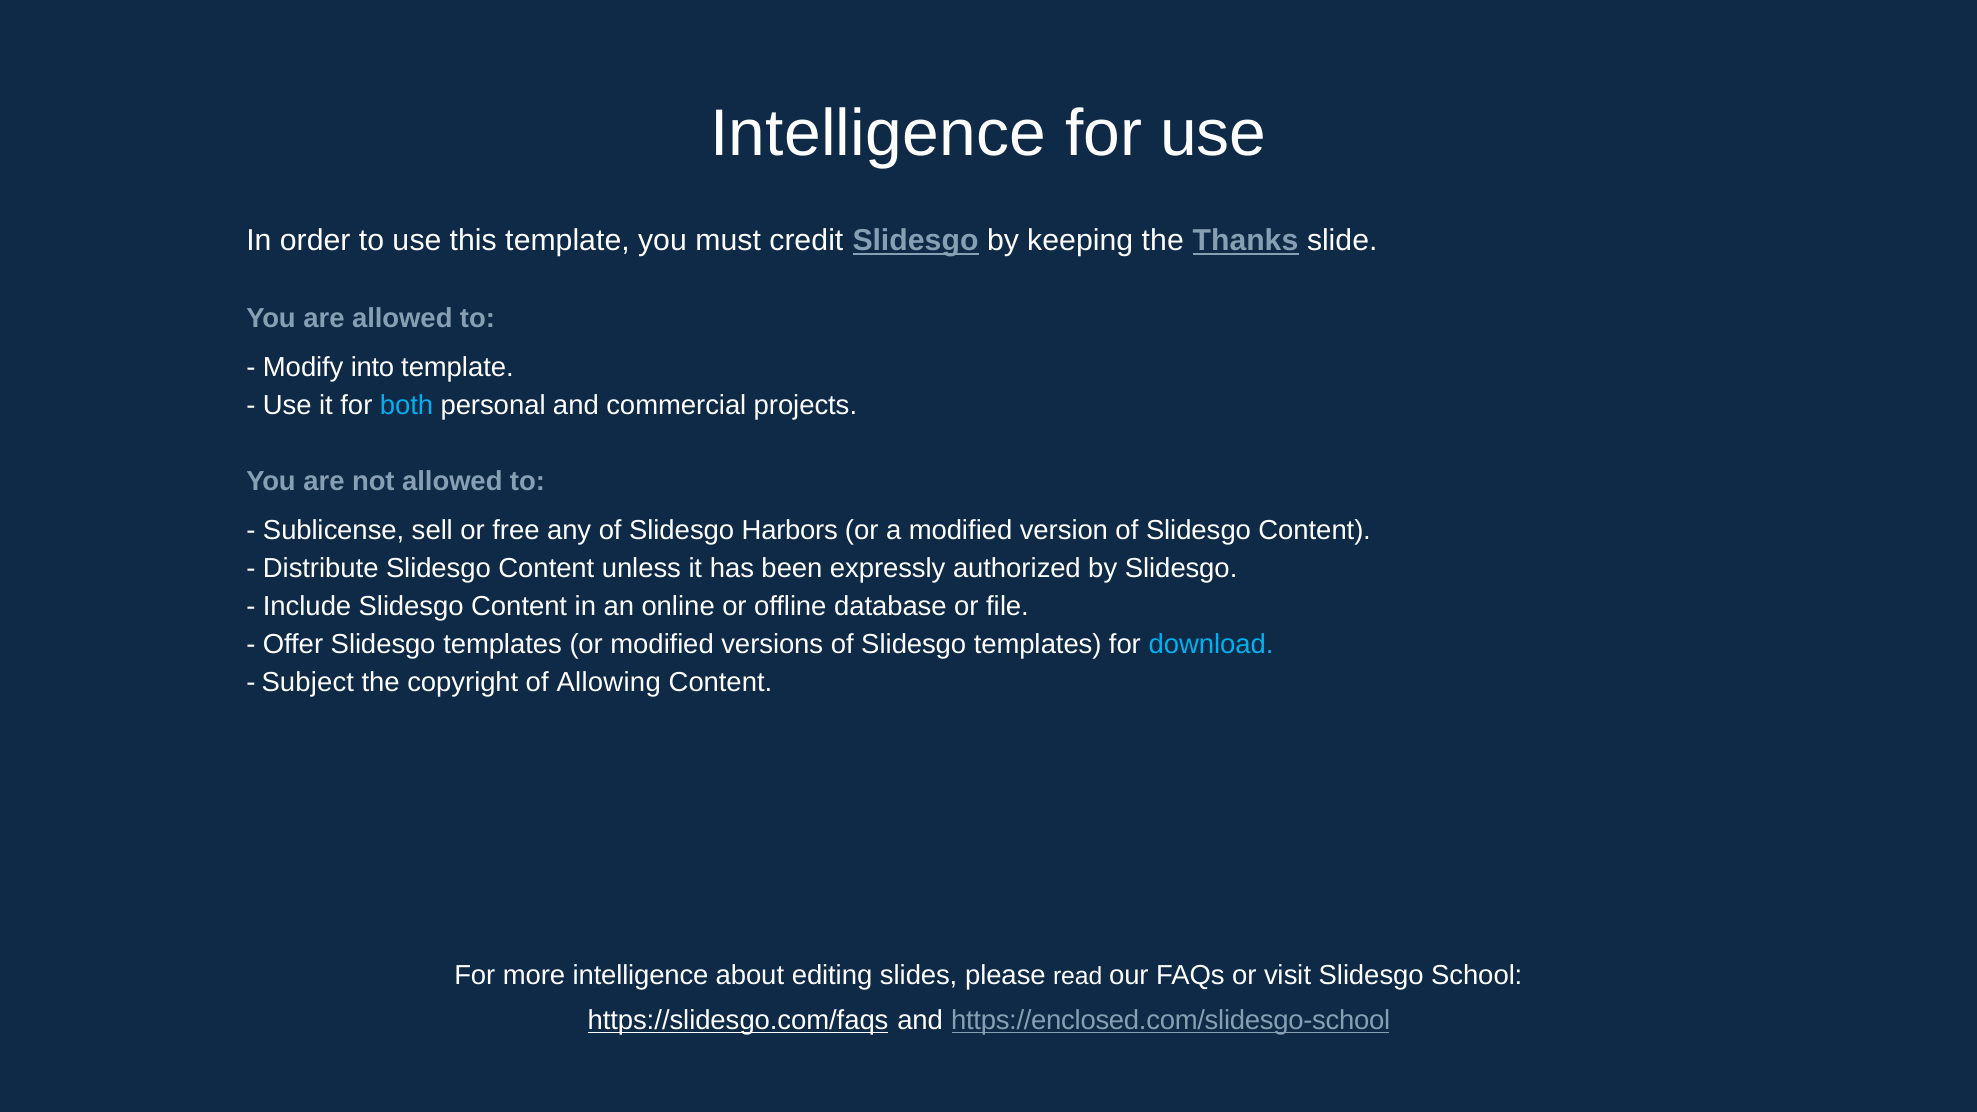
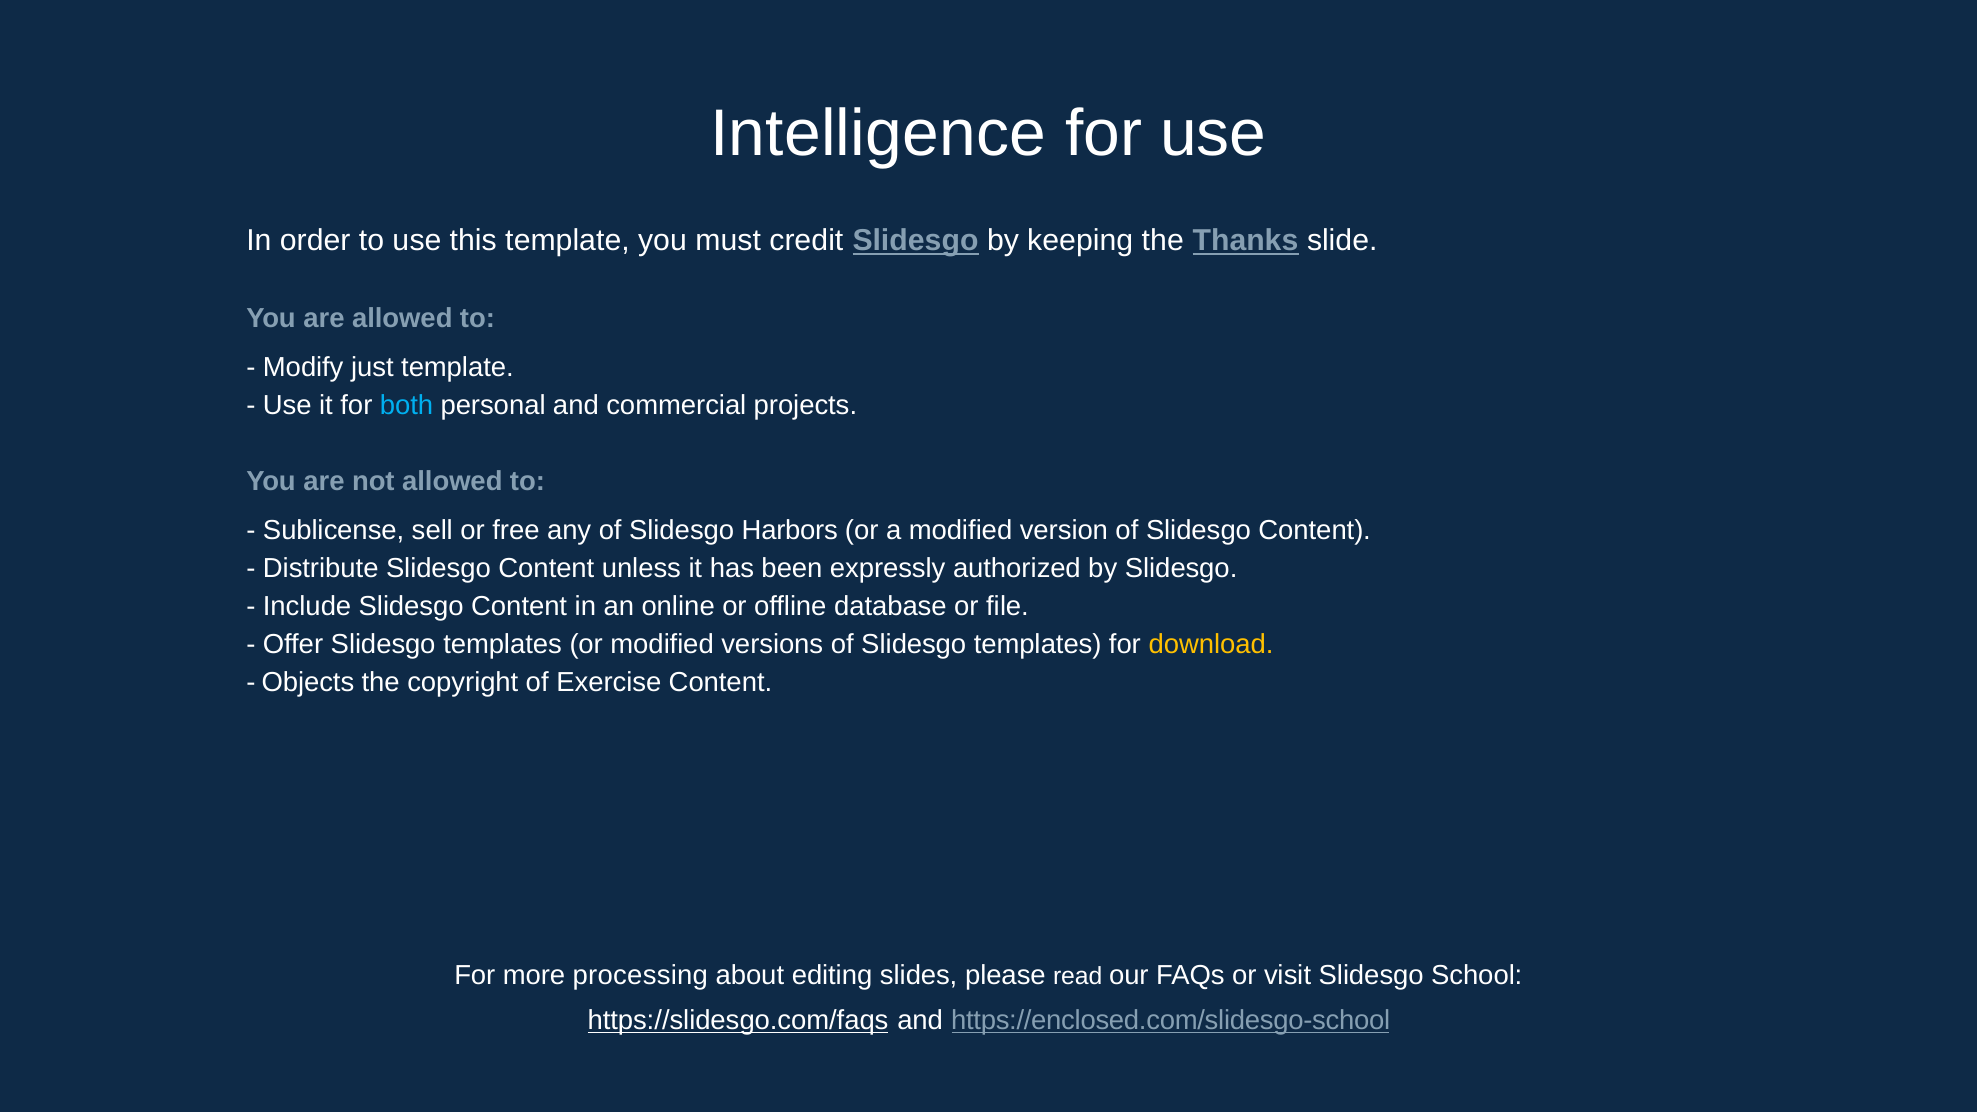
into: into -> just (372, 367)
download colour: light blue -> yellow (1211, 644)
Subject: Subject -> Objects (308, 682)
Allowing: Allowing -> Exercise (609, 682)
more intelligence: intelligence -> processing (640, 976)
